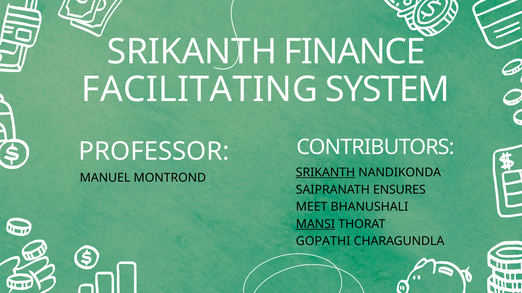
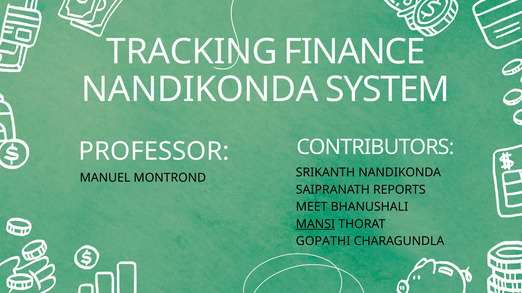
SRIKANTH: SRIKANTH -> TRACKING (192, 52)
FACILITATING: FACILITATING -> NANDIKONDA (200, 90)
SRIKANTH underline: present -> none (325, 173)
ENSURES: ENSURES -> REPORTS (399, 190)
